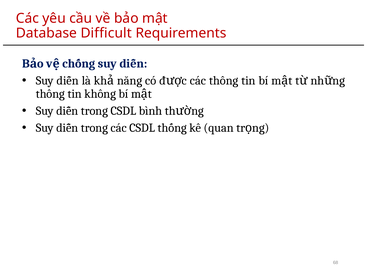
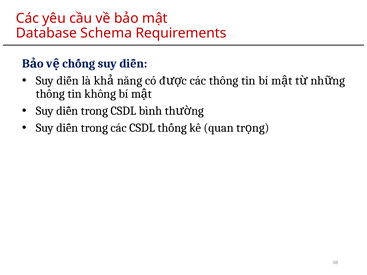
Difficult: Difficult -> Schema (106, 33)
